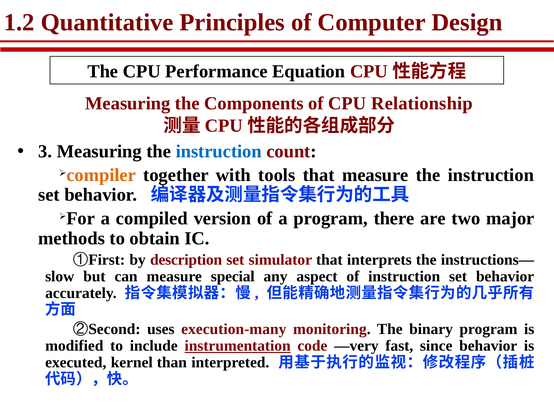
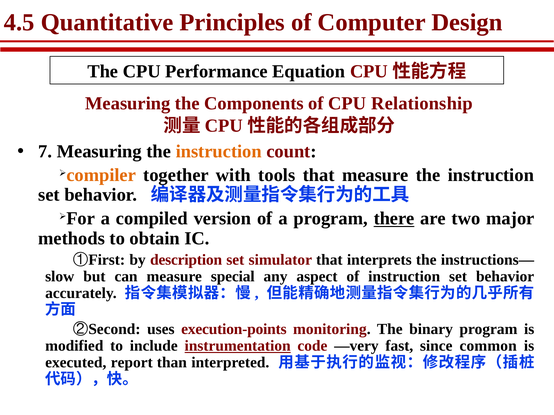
1.2: 1.2 -> 4.5 (19, 22)
3: 3 -> 7 (45, 152)
instruction colour: blue -> orange (219, 152)
there underline: none -> present (394, 219)
execution-many: execution-many -> execution-points (234, 330)
since behavior: behavior -> common (488, 346)
kernel: kernel -> report (132, 363)
